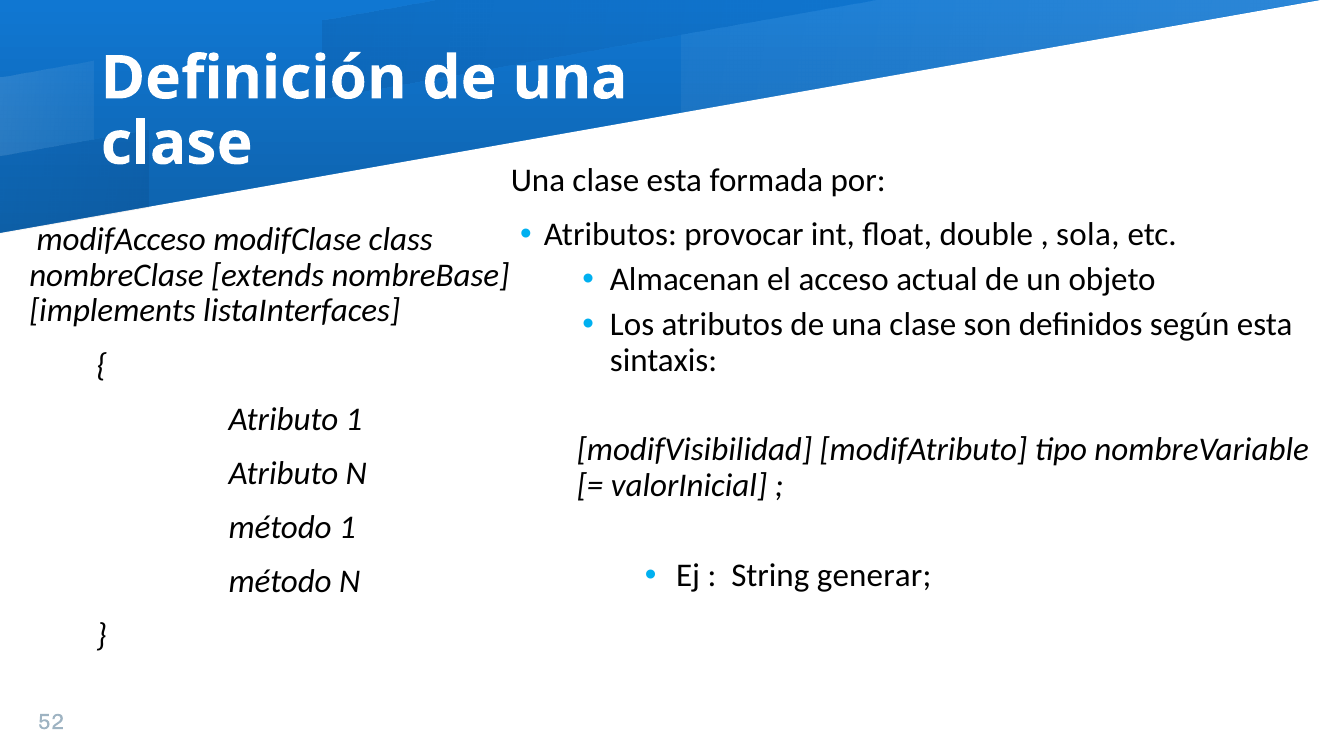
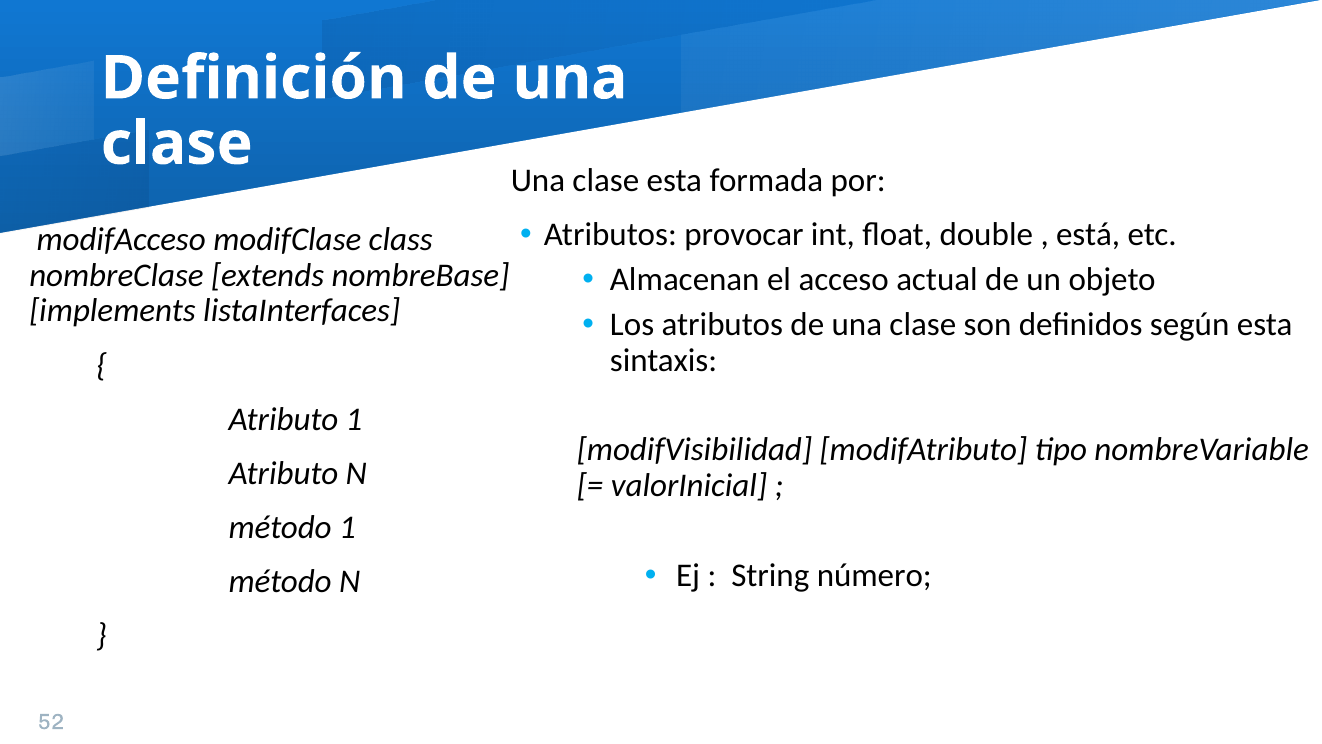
sola: sola -> está (1088, 235)
generar: generar -> número (874, 575)
